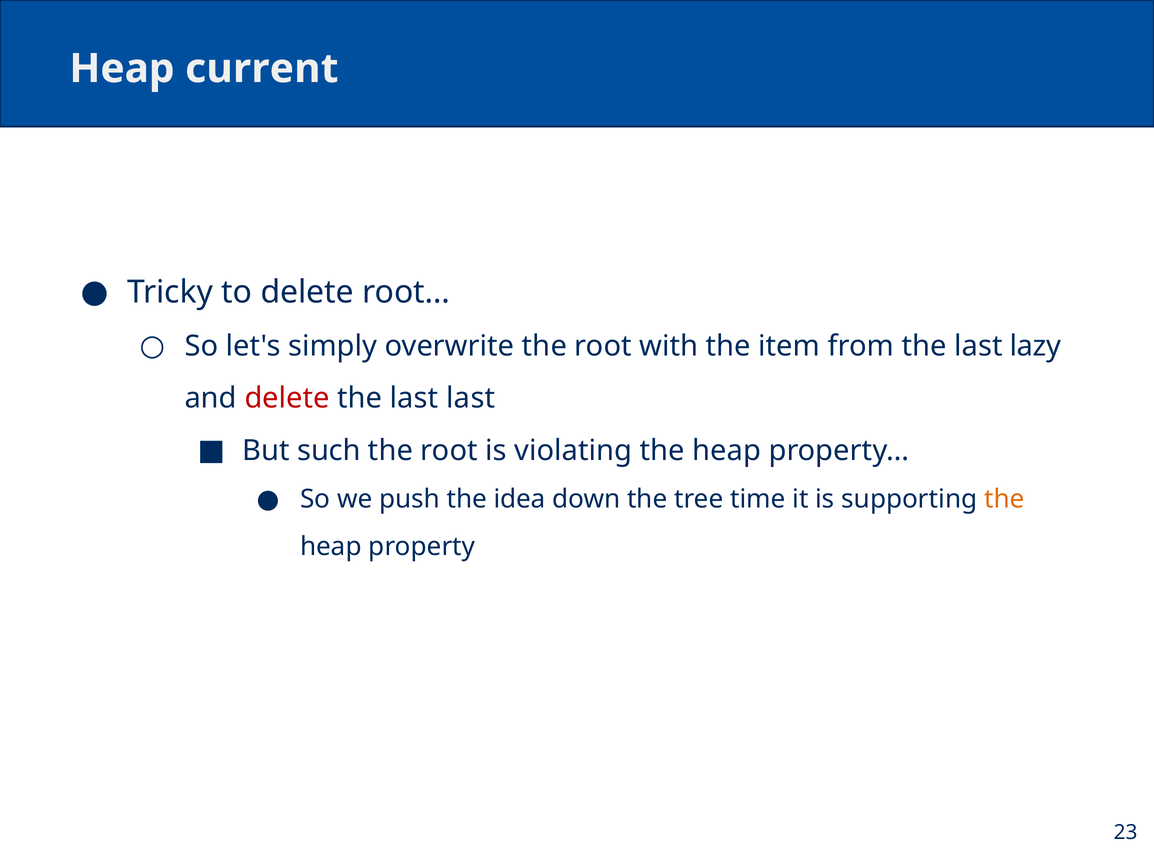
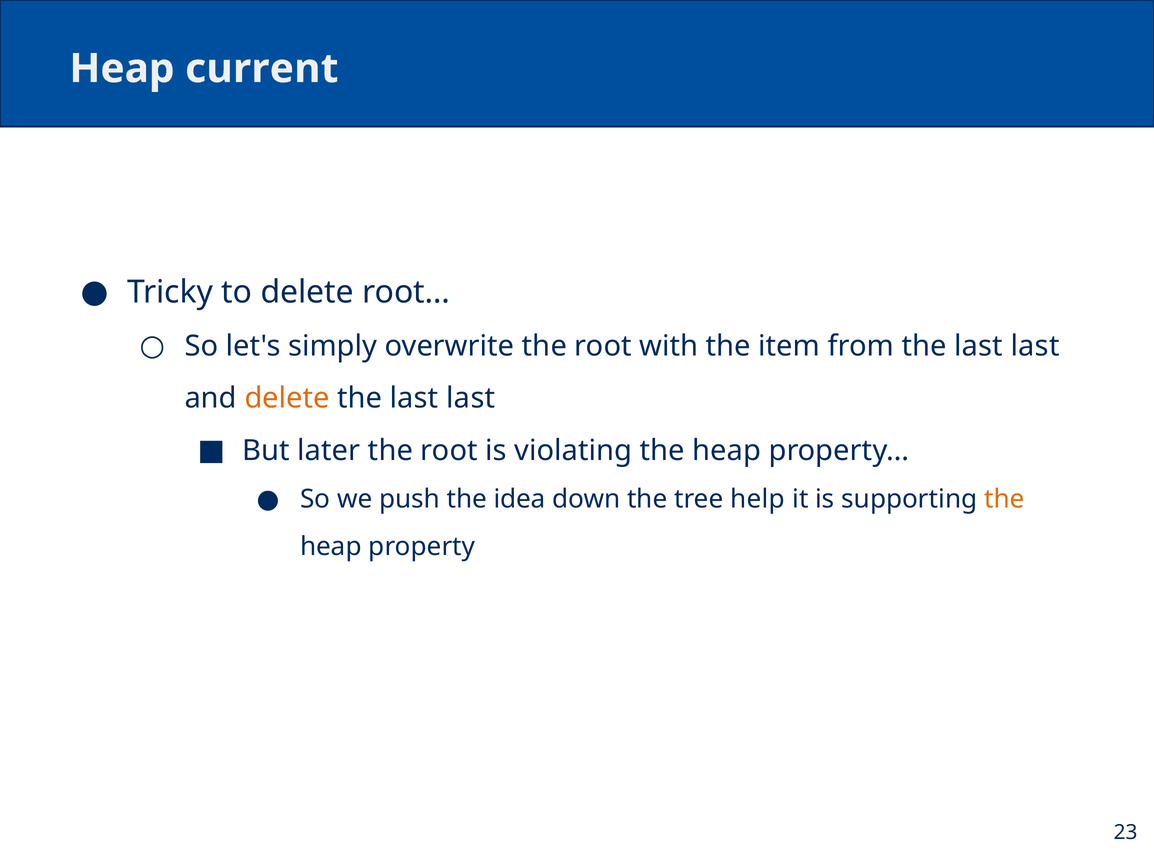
from the last lazy: lazy -> last (1035, 346)
delete colour: red -> orange (287, 398)
such: such -> later (329, 451)
time: time -> help (758, 499)
